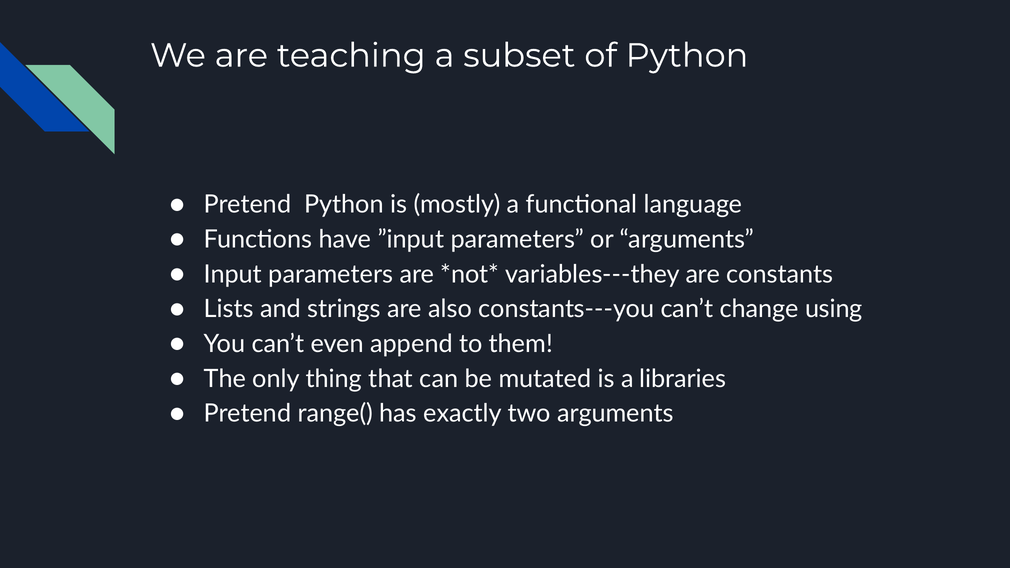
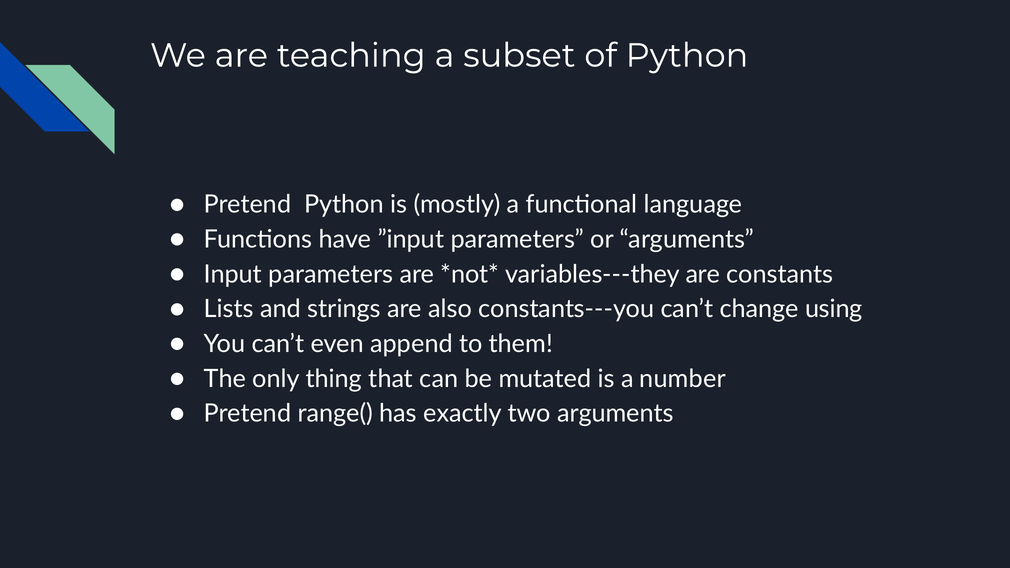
libraries: libraries -> number (683, 379)
